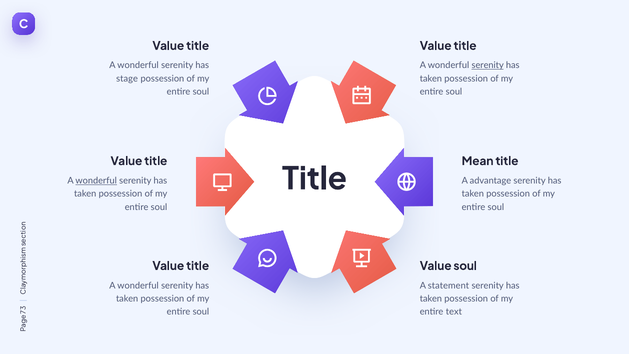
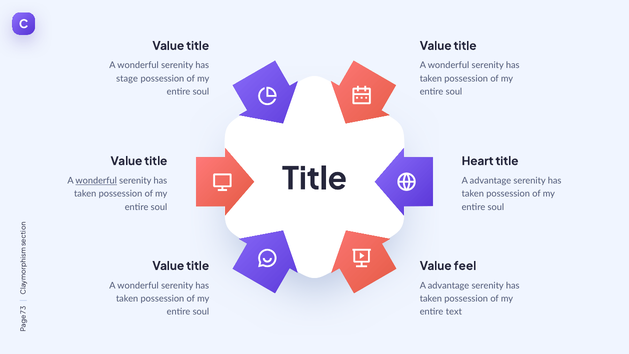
serenity underline: present -> none (488, 65)
Mean: Mean -> Heart (478, 161)
soul: soul -> feel (465, 266)
statement: statement -> advantage (449, 285)
